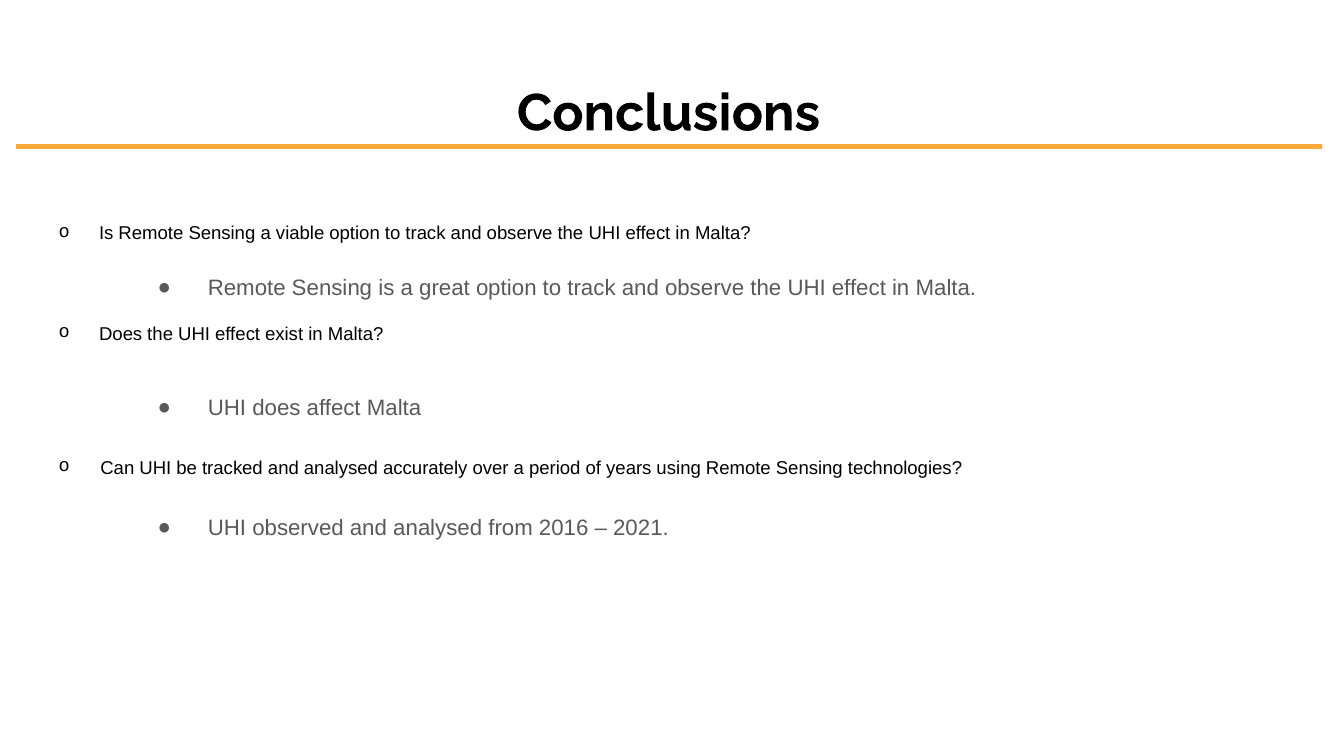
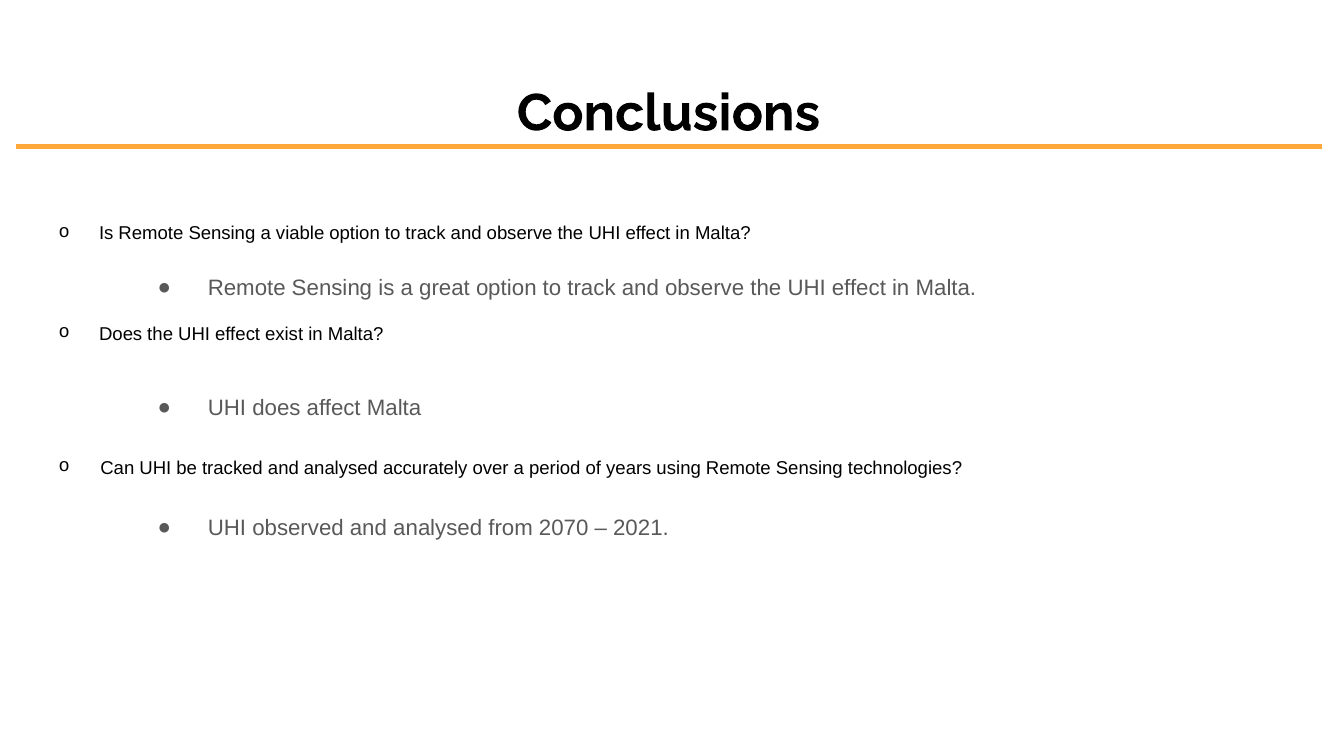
2016: 2016 -> 2070 (564, 529)
